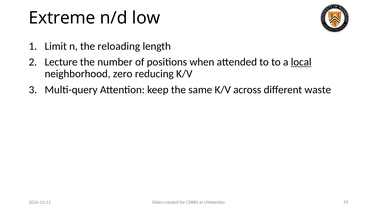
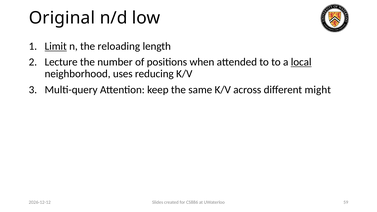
Extreme: Extreme -> Original (62, 18)
Limit underline: none -> present (56, 46)
zero: zero -> uses (123, 74)
waste: waste -> might (318, 90)
